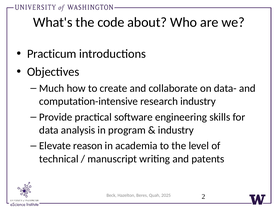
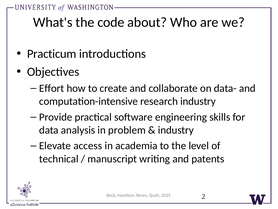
Much: Much -> Effort (52, 88)
program: program -> problem (127, 130)
reason: reason -> access (88, 145)
